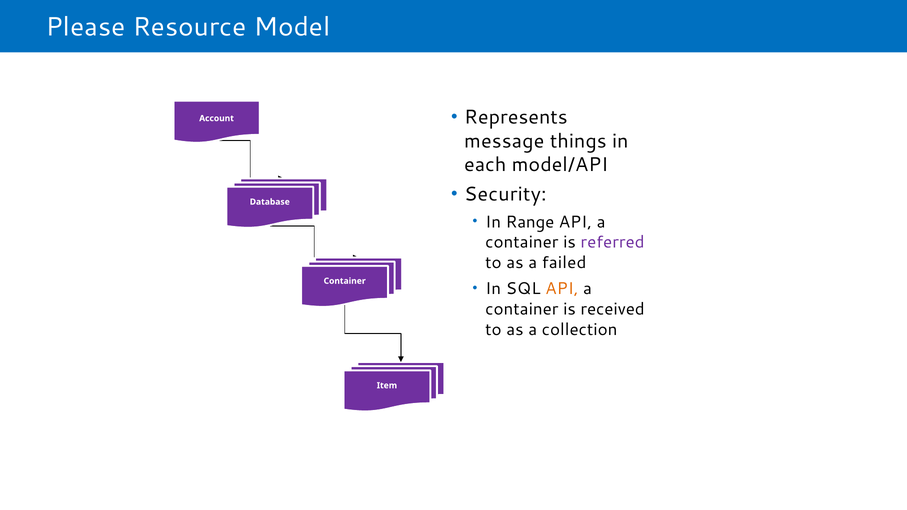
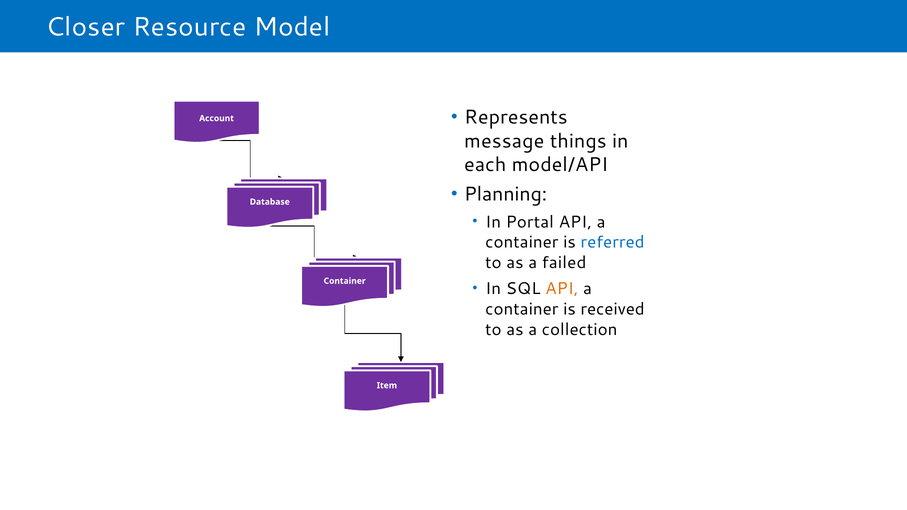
Please: Please -> Closer (85, 27)
Security: Security -> Planning (506, 194)
Range: Range -> Portal (530, 222)
referred colour: purple -> blue (613, 242)
